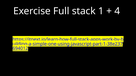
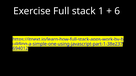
4: 4 -> 6 (117, 11)
